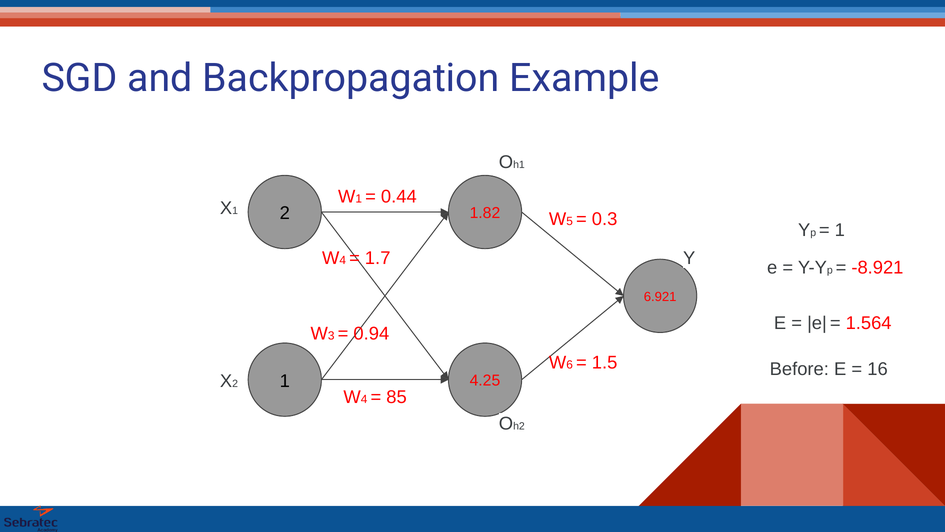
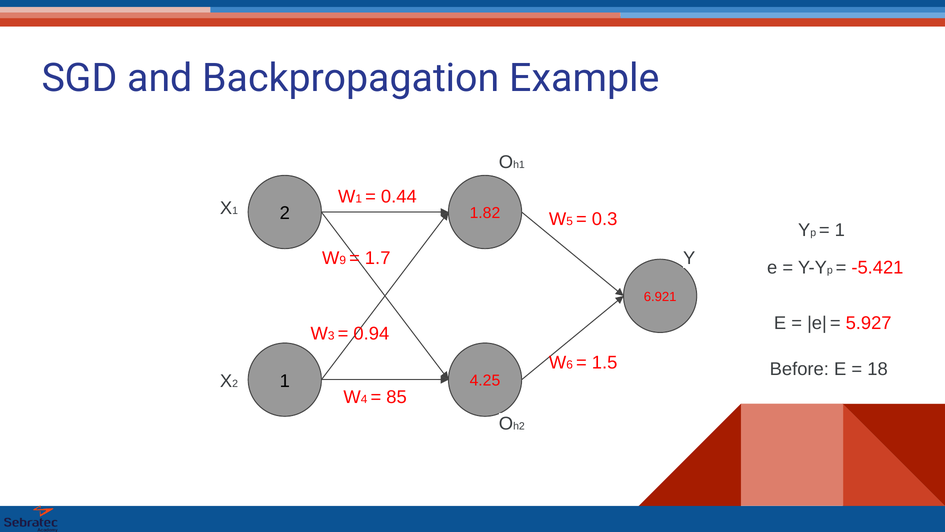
4: 4 -> 9 (343, 260)
-8.921: -8.921 -> -5.421 (877, 267)
1.564: 1.564 -> 5.927 (869, 323)
16: 16 -> 18 (878, 369)
